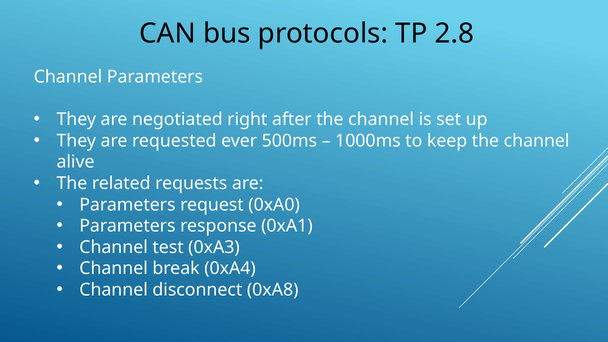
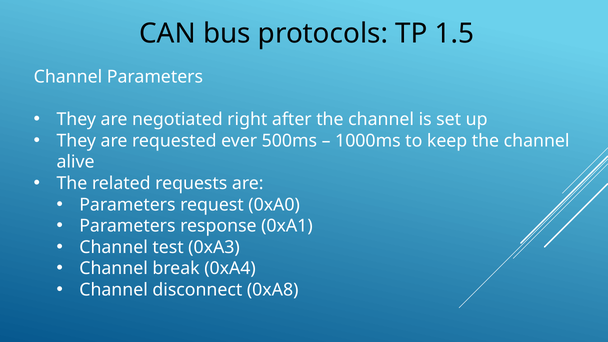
2.8: 2.8 -> 1.5 (455, 33)
